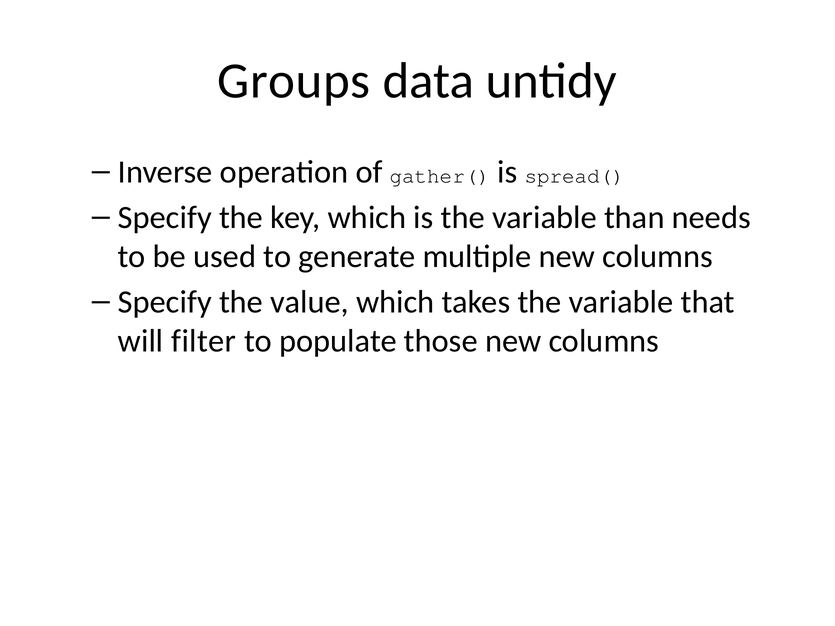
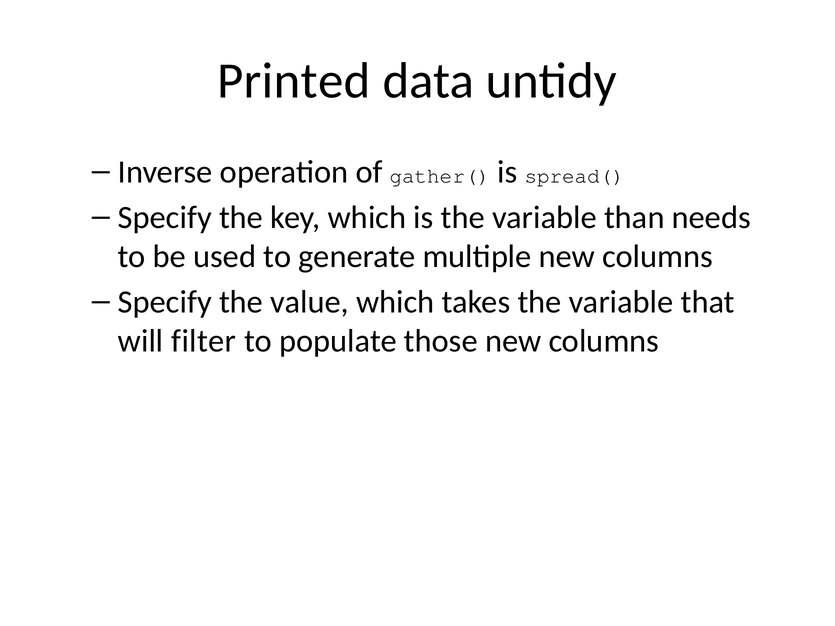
Groups: Groups -> Printed (294, 81)
